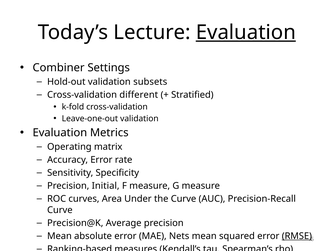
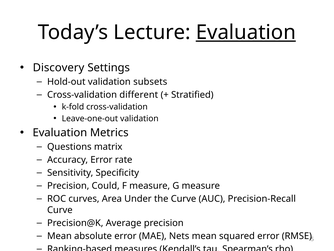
Combiner: Combiner -> Discovery (59, 68)
Operating: Operating -> Questions (69, 147)
Initial: Initial -> Could (106, 185)
RMSE underline: present -> none (297, 236)
